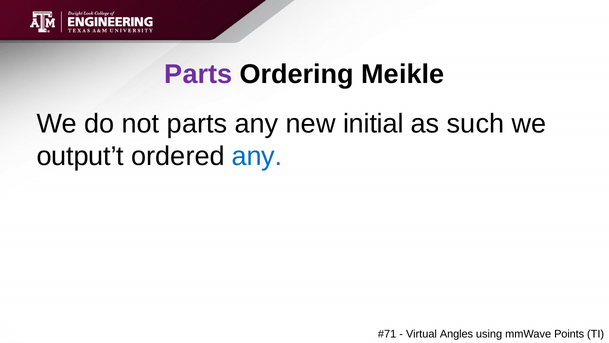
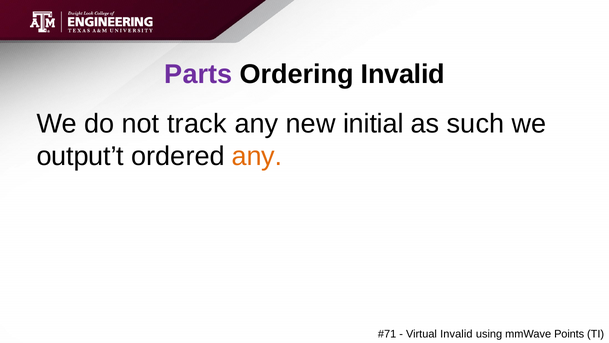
Ordering Meikle: Meikle -> Invalid (403, 74)
not parts: parts -> track (197, 124)
any colour: blue -> orange (257, 156)
Virtual Angles: Angles -> Invalid (456, 334)
